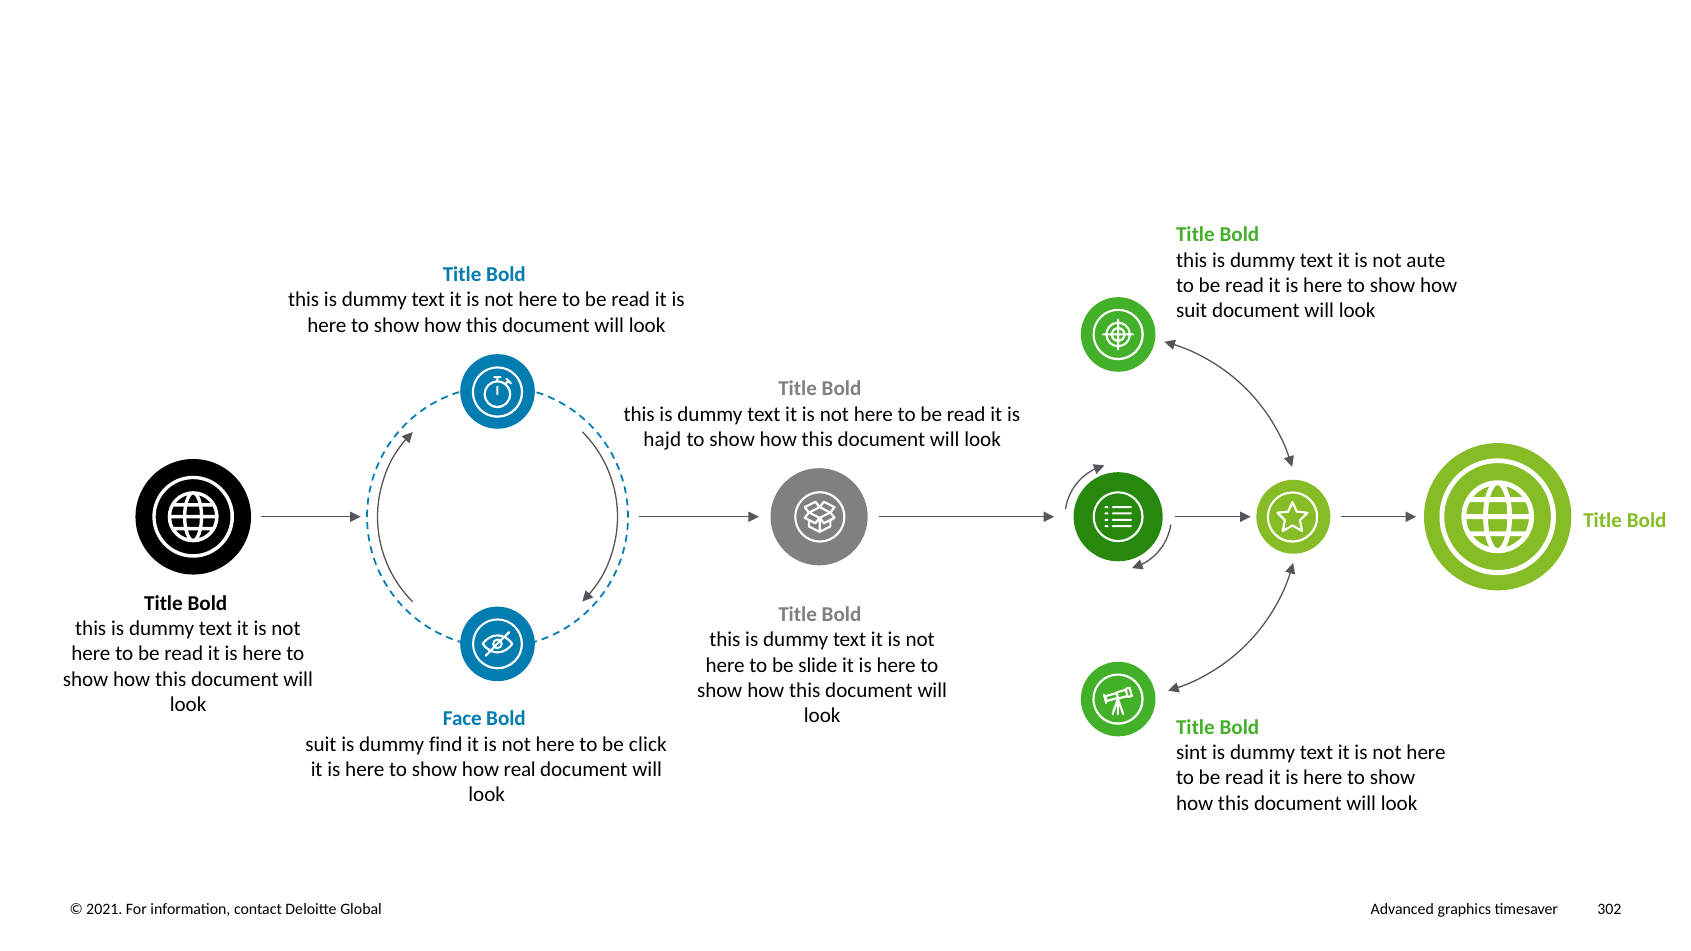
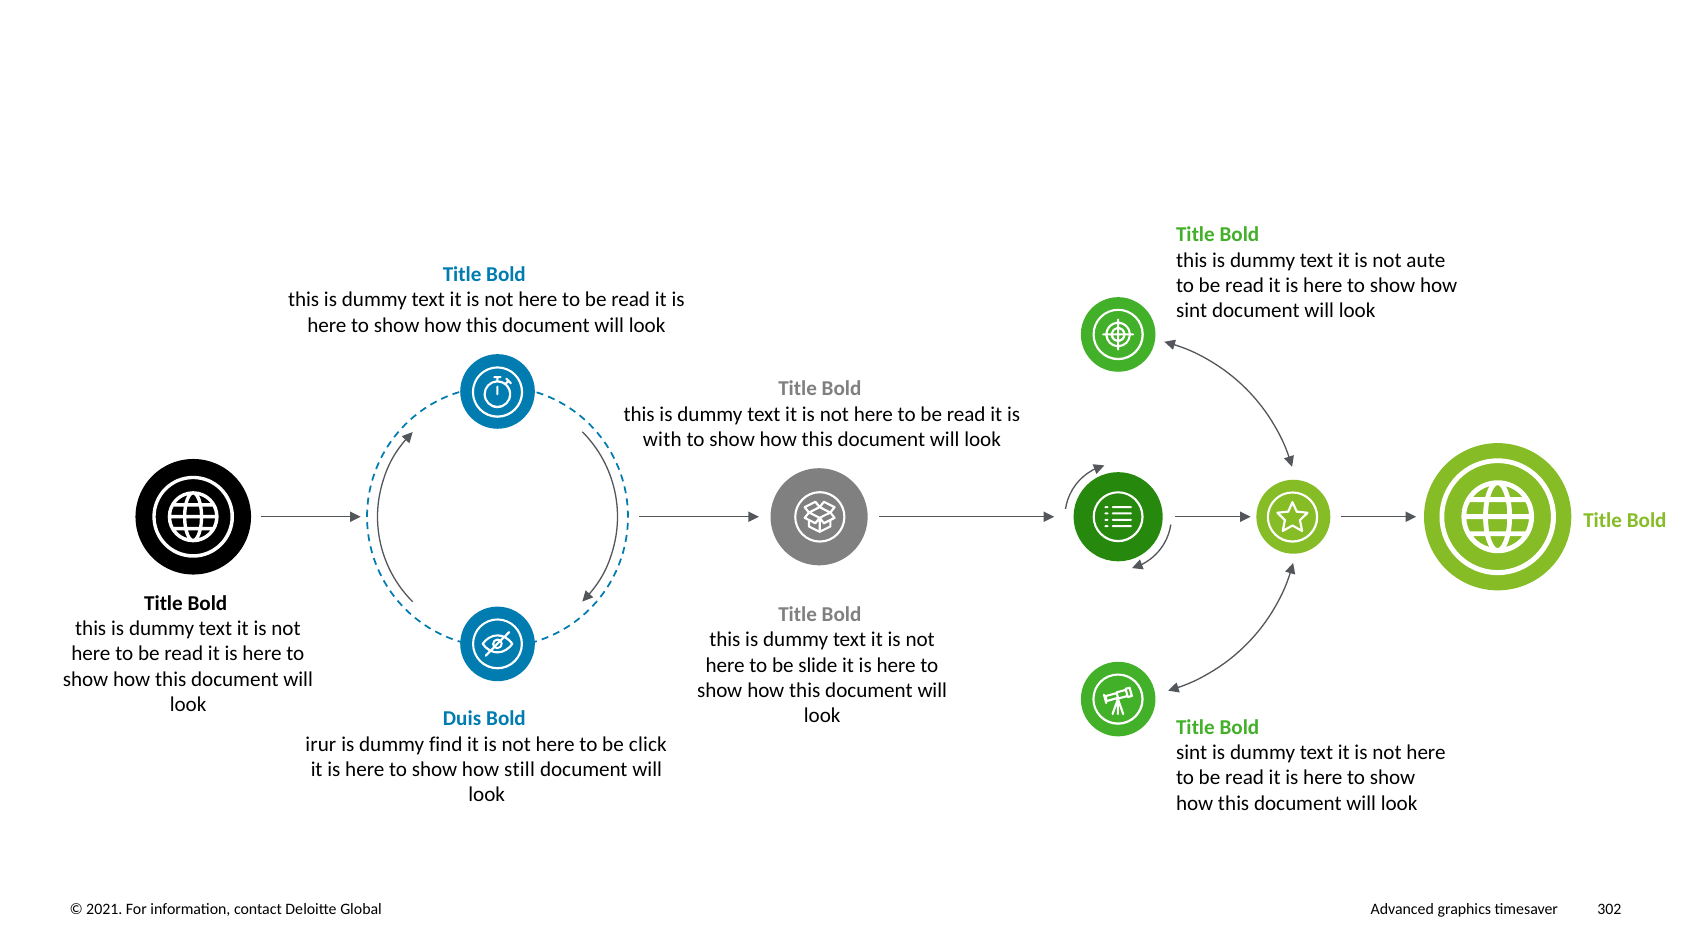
suit: suit -> sint (1192, 311)
hajd: hajd -> with (662, 440)
Face: Face -> Duis (462, 719)
suit: suit -> irur (321, 744)
real: real -> still (520, 770)
